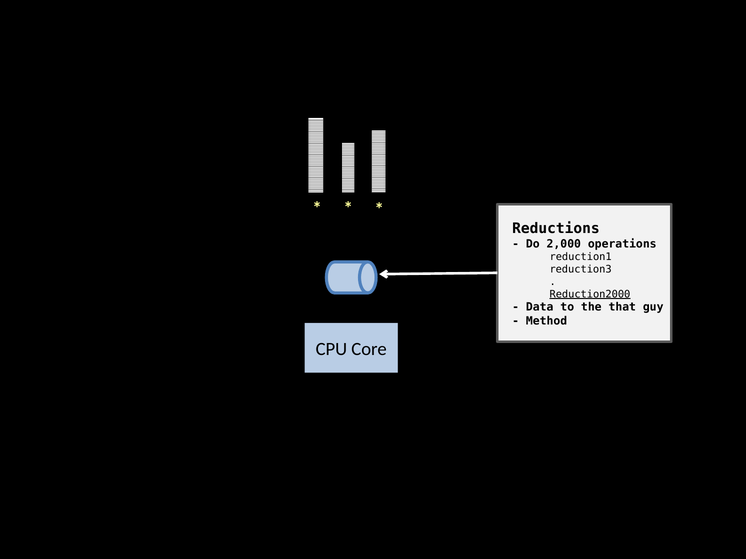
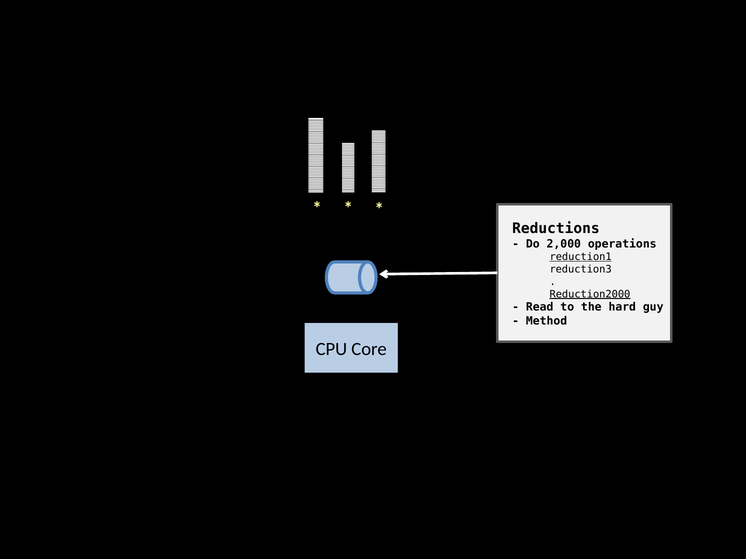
reduction1 underline: none -> present (581, 257)
Data: Data -> Read (540, 308)
that: that -> hard (622, 308)
